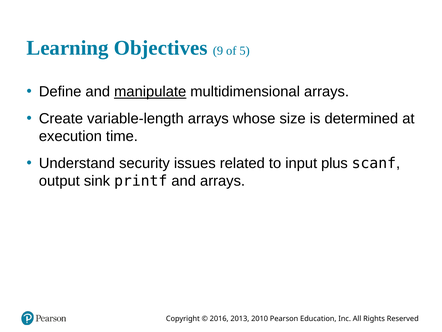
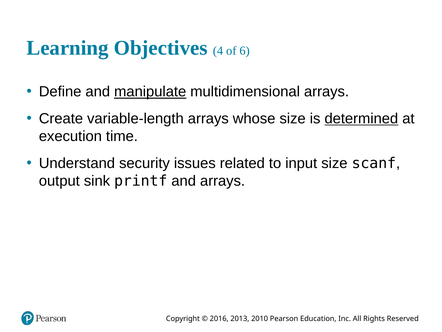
9: 9 -> 4 (218, 51)
5: 5 -> 6 (245, 51)
determined underline: none -> present (361, 119)
input plus: plus -> size (334, 163)
